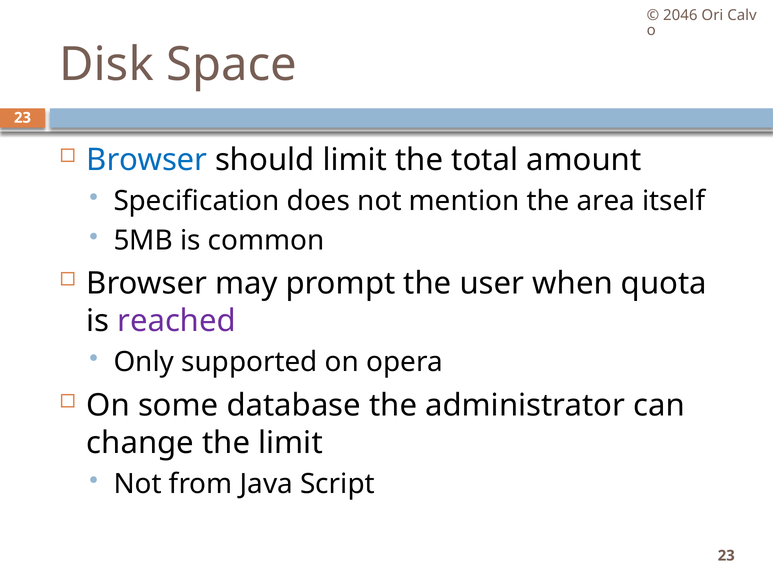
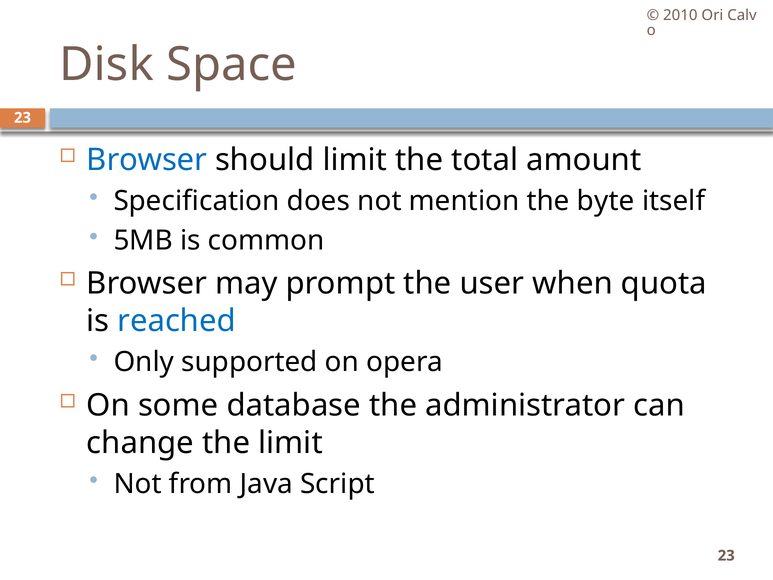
2046: 2046 -> 2010 (680, 15)
area: area -> byte (606, 201)
reached colour: purple -> blue (177, 321)
